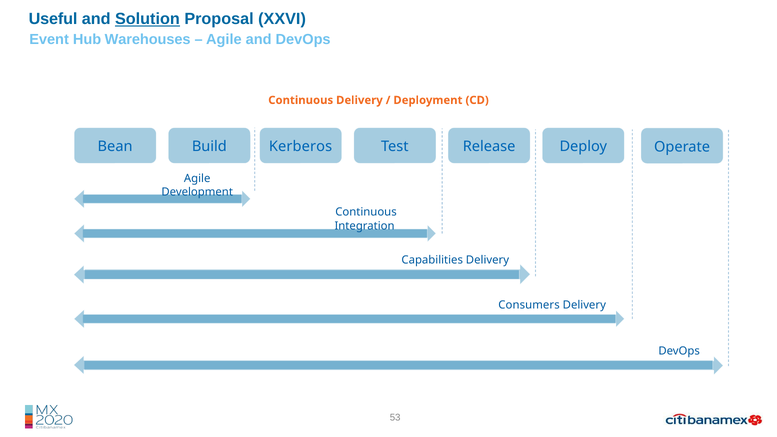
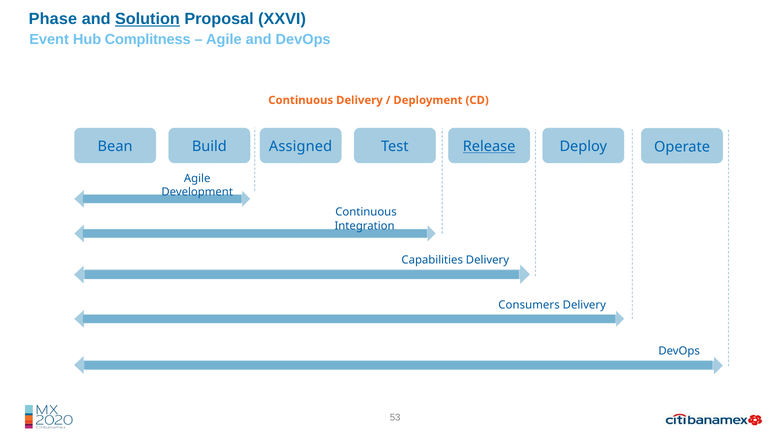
Useful: Useful -> Phase (53, 19)
Warehouses: Warehouses -> Complitness (148, 40)
Kerberos: Kerberos -> Assigned (301, 147)
Release underline: none -> present (489, 147)
